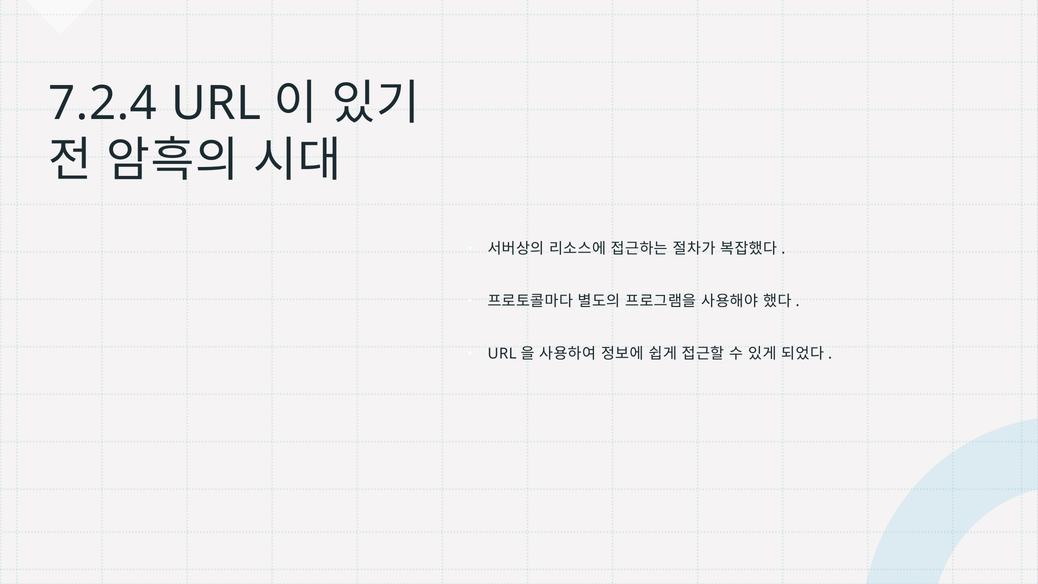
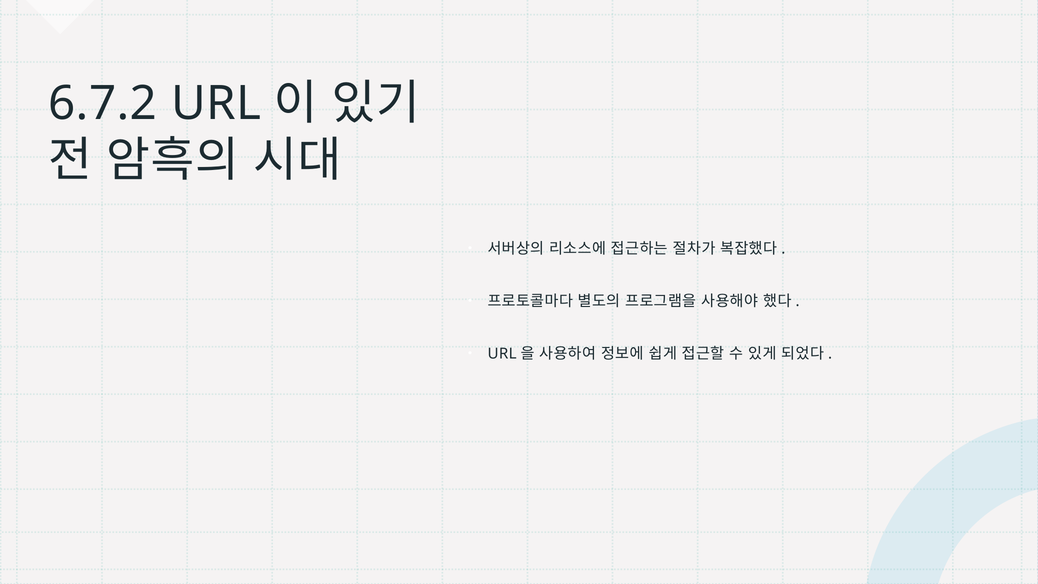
7.2.4: 7.2.4 -> 6.7.2 (103, 103)
